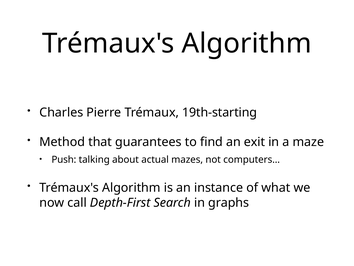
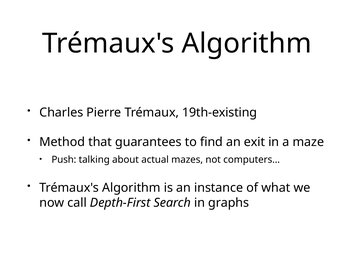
19th-starting: 19th-starting -> 19th-existing (220, 112)
